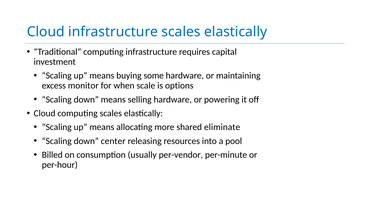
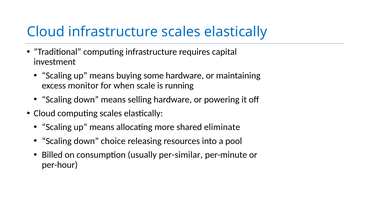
options: options -> running (179, 86)
center: center -> choice (113, 141)
per-vendor: per-vendor -> per-similar (181, 155)
